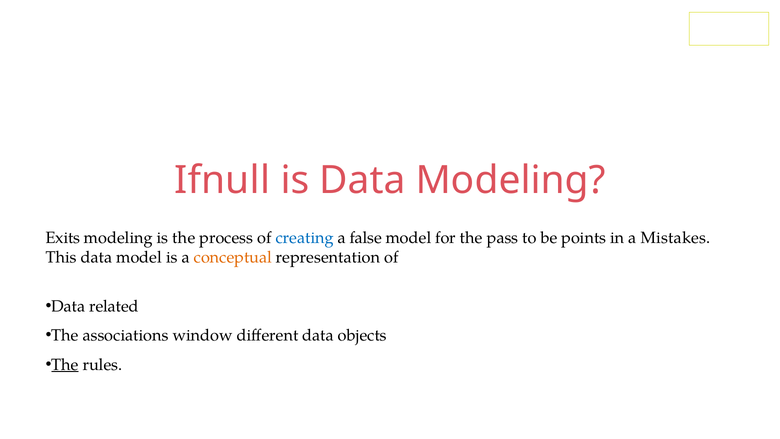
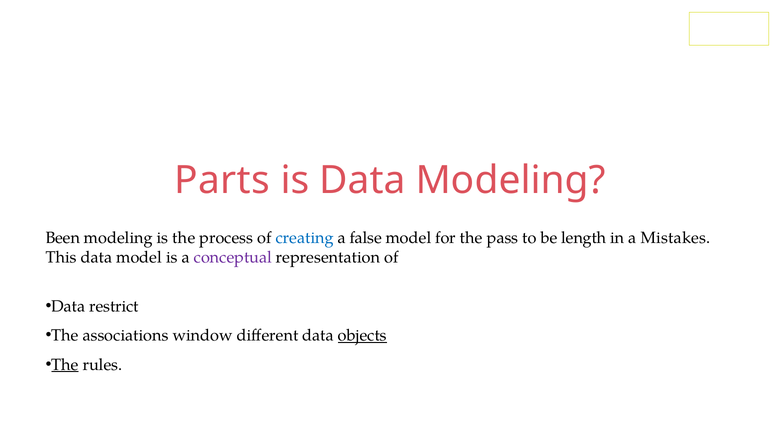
Ifnull: Ifnull -> Parts (222, 180)
Exits: Exits -> Been (63, 238)
points: points -> length (584, 238)
conceptual colour: orange -> purple (233, 257)
related: related -> restrict (114, 306)
objects underline: none -> present (362, 335)
